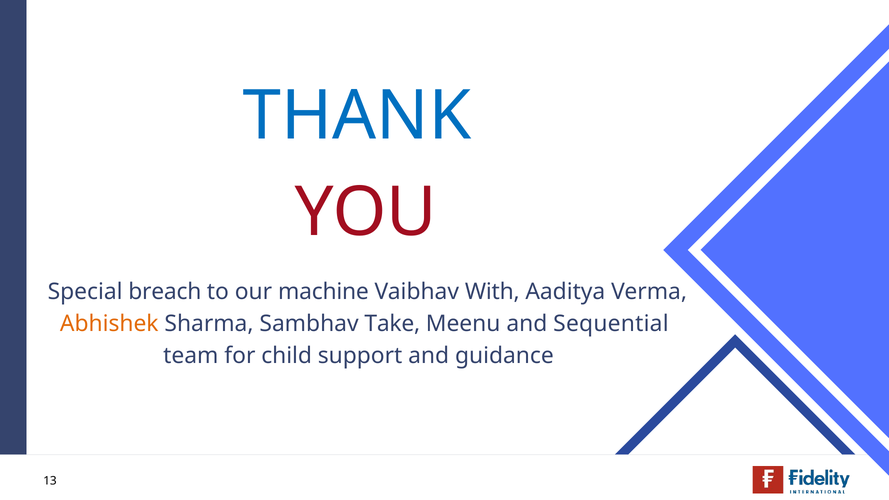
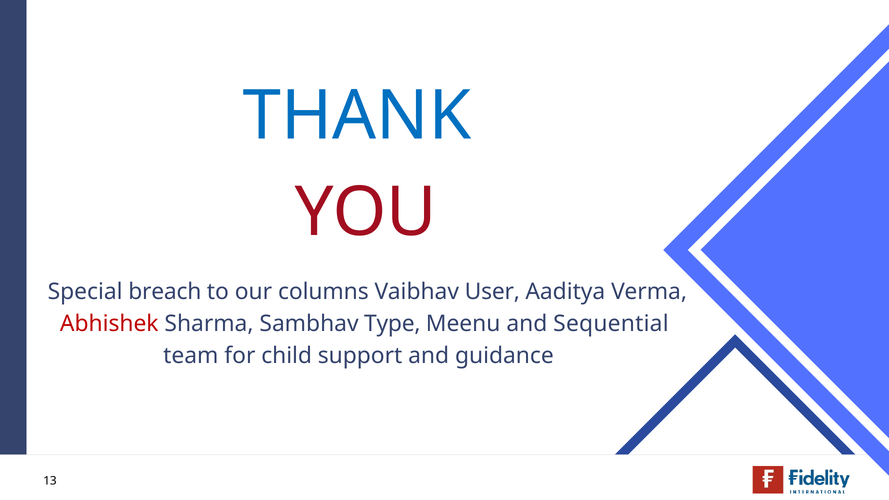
machine: machine -> columns (323, 292)
With: With -> User (492, 292)
Abhishek colour: orange -> red (109, 324)
Take: Take -> Type (392, 324)
